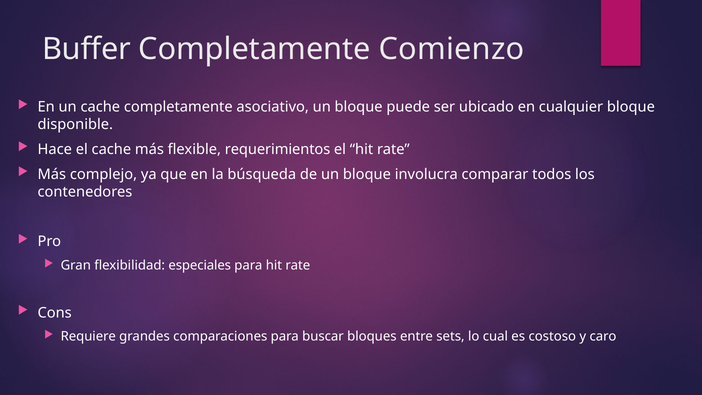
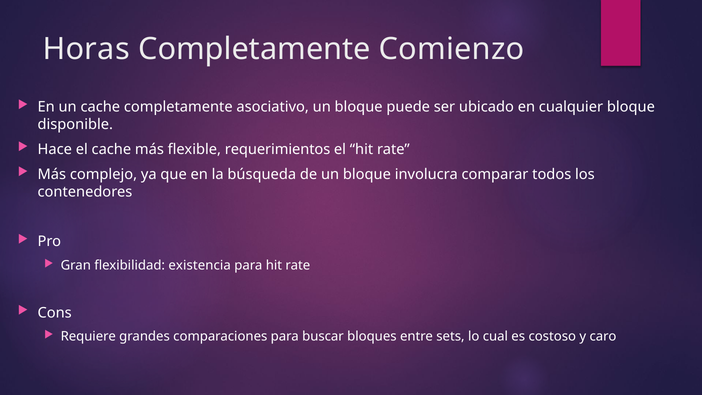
Buffer: Buffer -> Horas (86, 49)
especiales: especiales -> existencia (200, 265)
